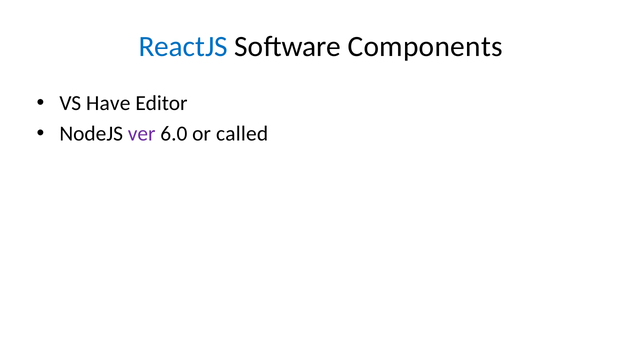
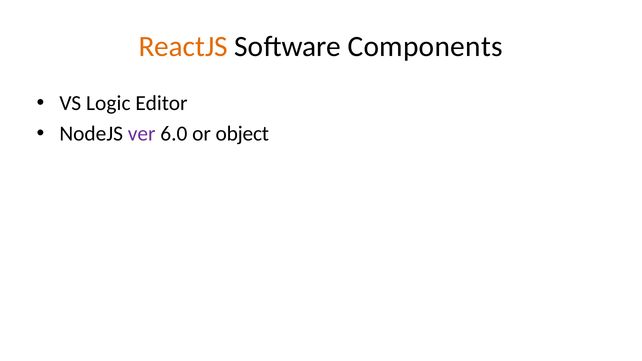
ReactJS colour: blue -> orange (183, 47)
Have: Have -> Logic (108, 103)
called: called -> object (242, 134)
